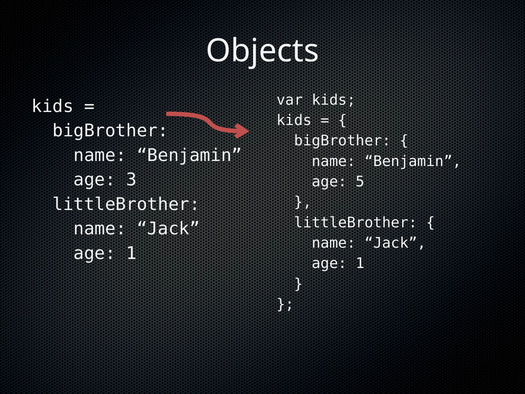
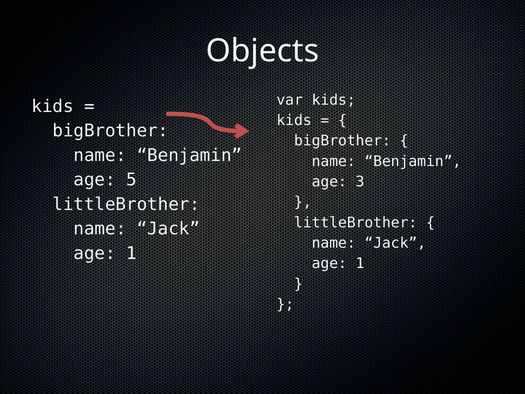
3: 3 -> 5 (132, 180)
5: 5 -> 3 (360, 182)
